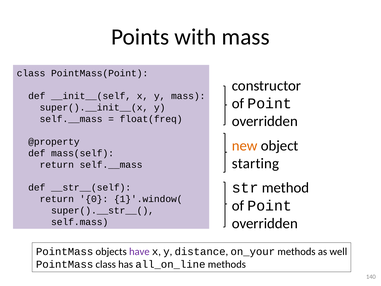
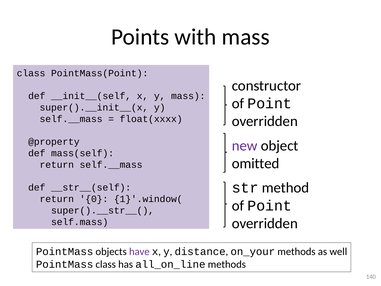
float(freq: float(freq -> float(xxxx (151, 119)
new colour: orange -> purple (245, 146)
starting: starting -> omitted (256, 163)
